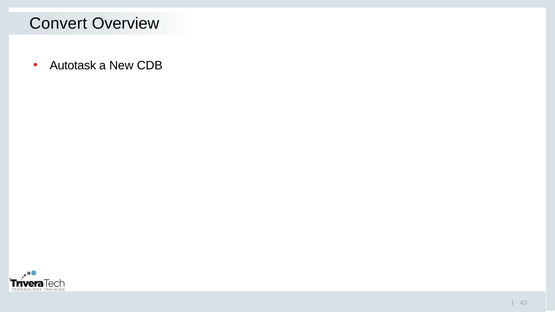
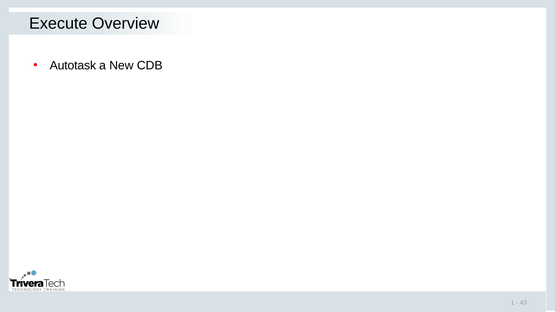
Convert: Convert -> Execute (58, 24)
